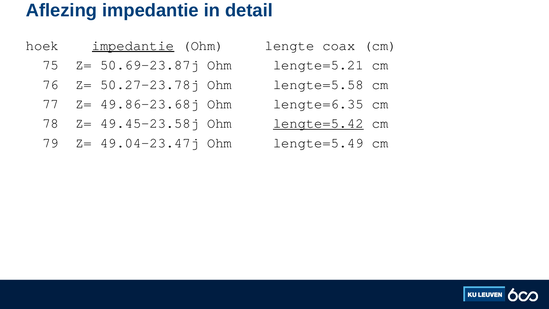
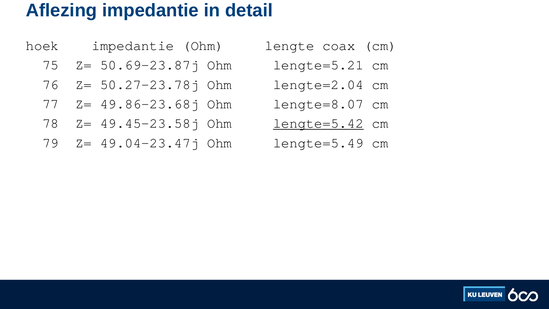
impedantie underline: present -> none (133, 46)
lengte=5.58: lengte=5.58 -> lengte=2.04 (318, 84)
lengte=6.35: lengte=6.35 -> lengte=8.07 (318, 104)
